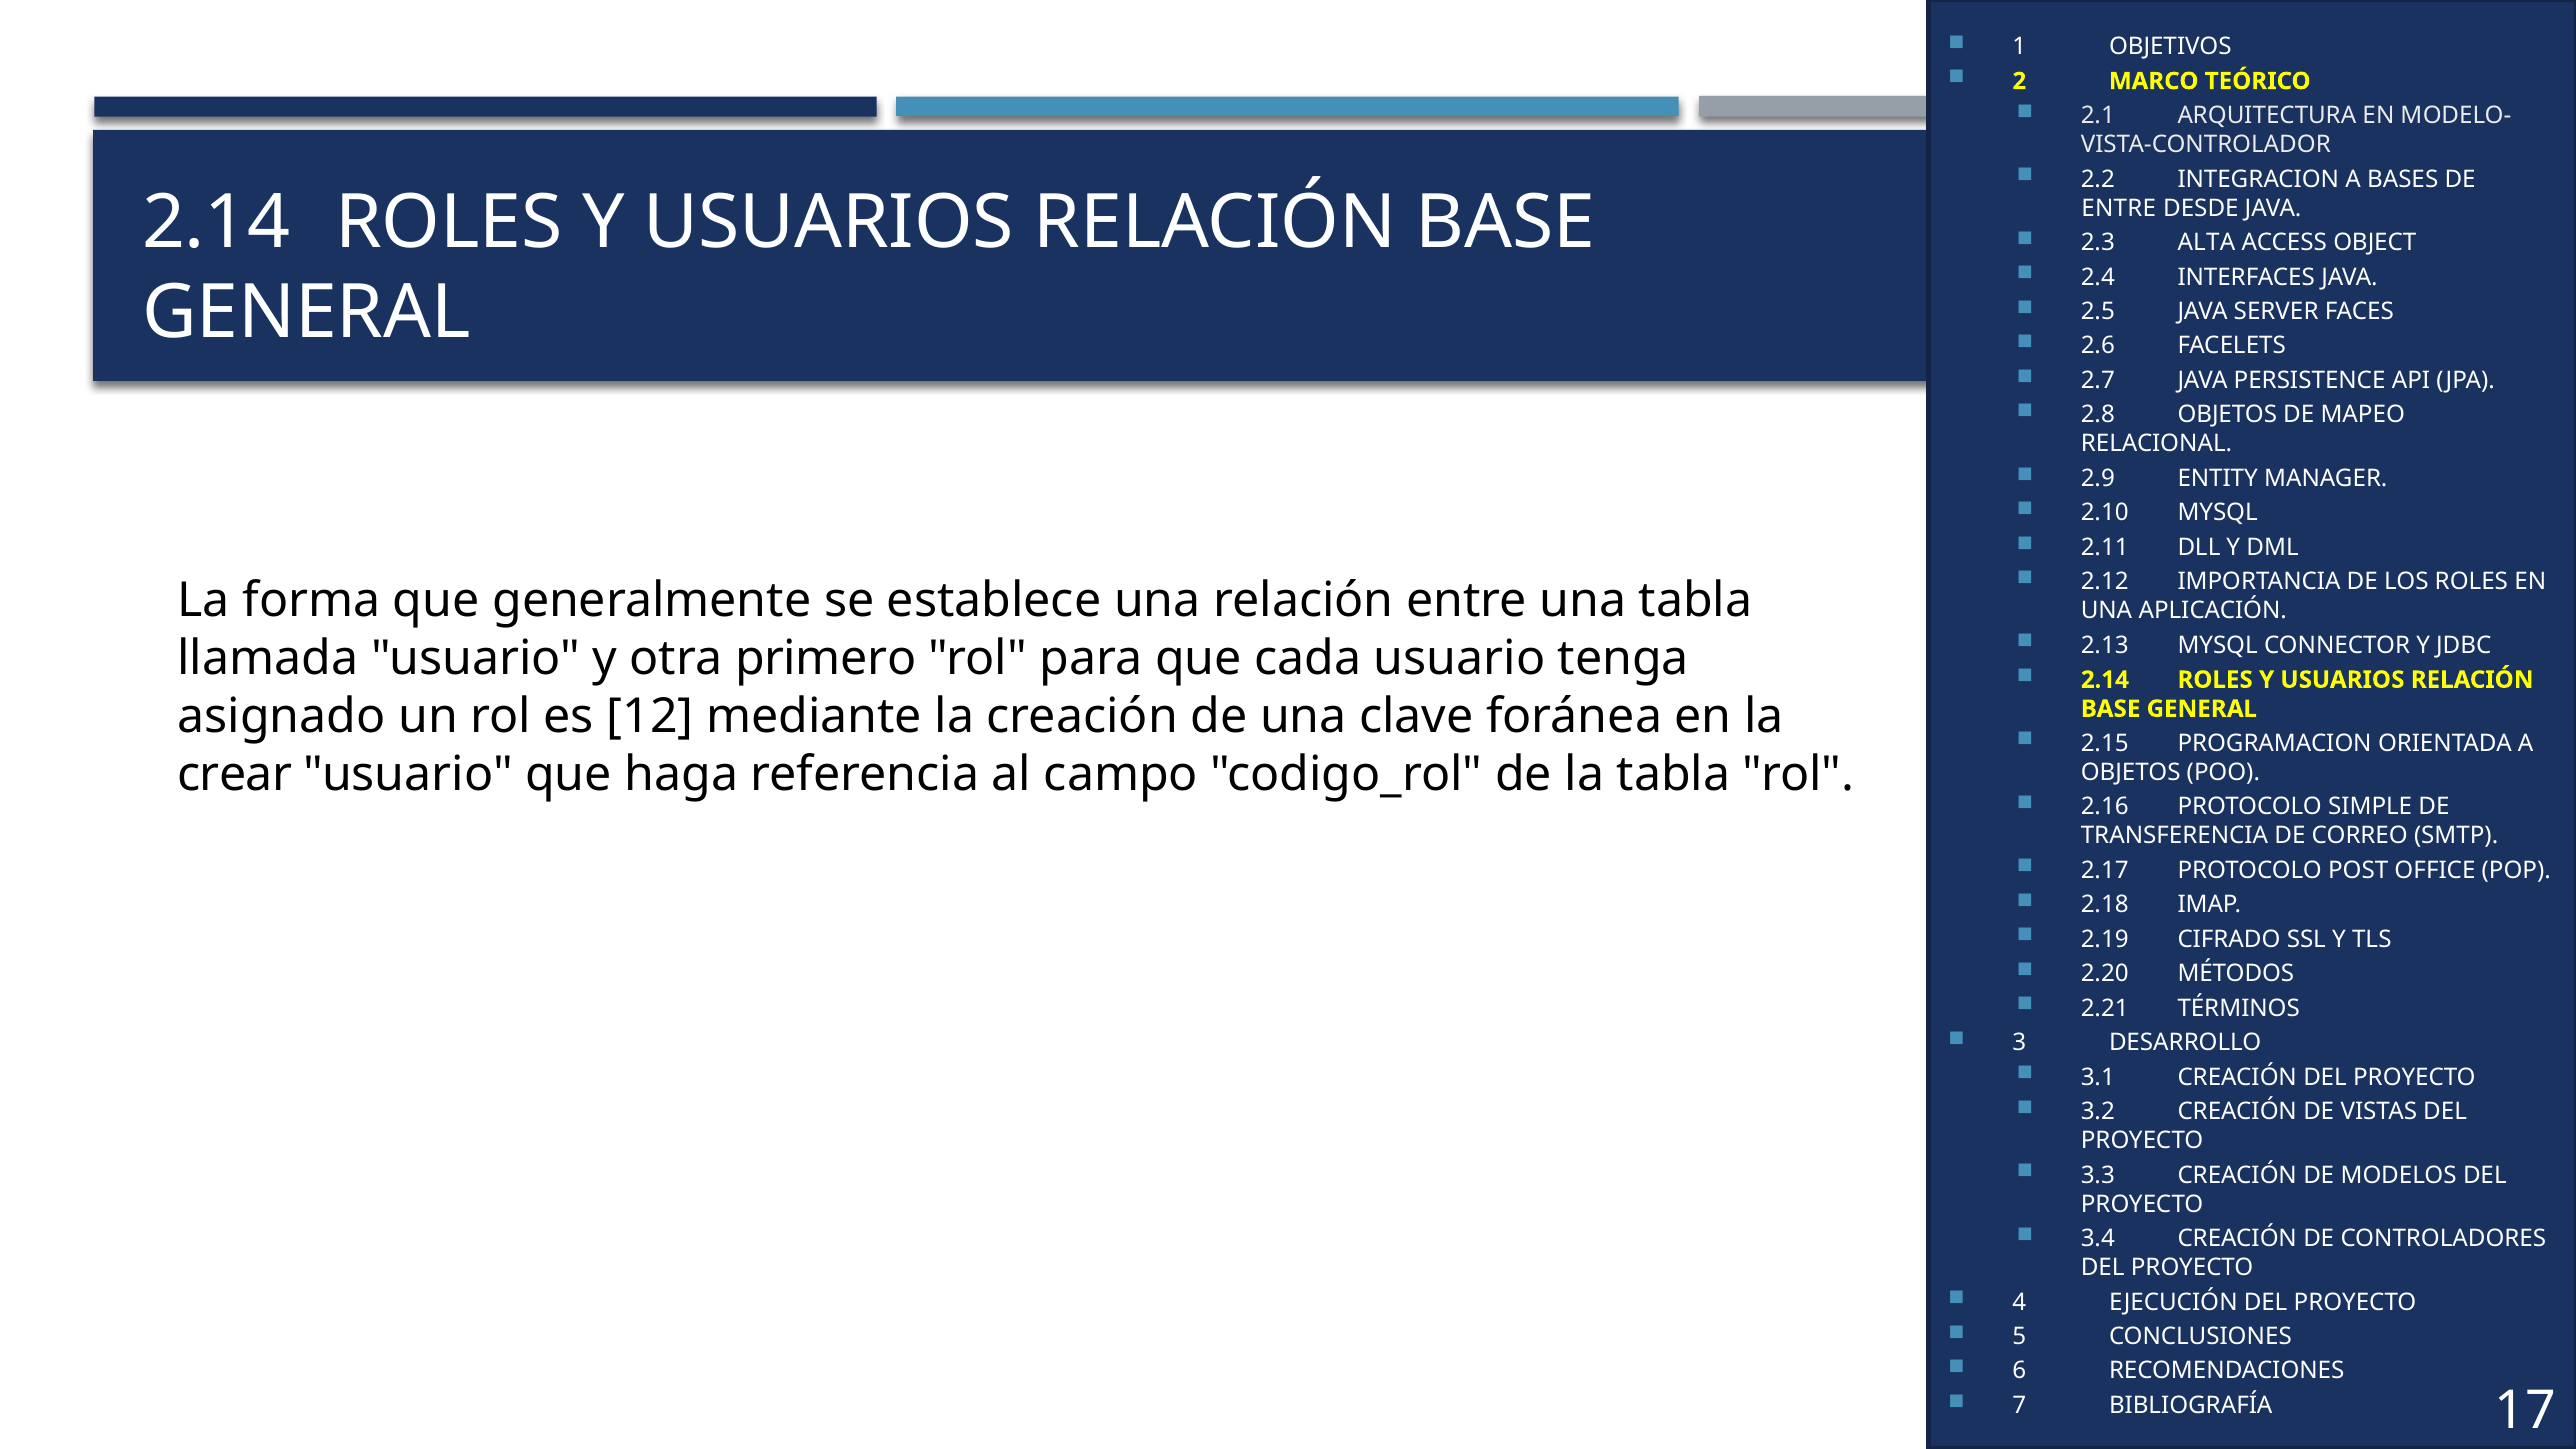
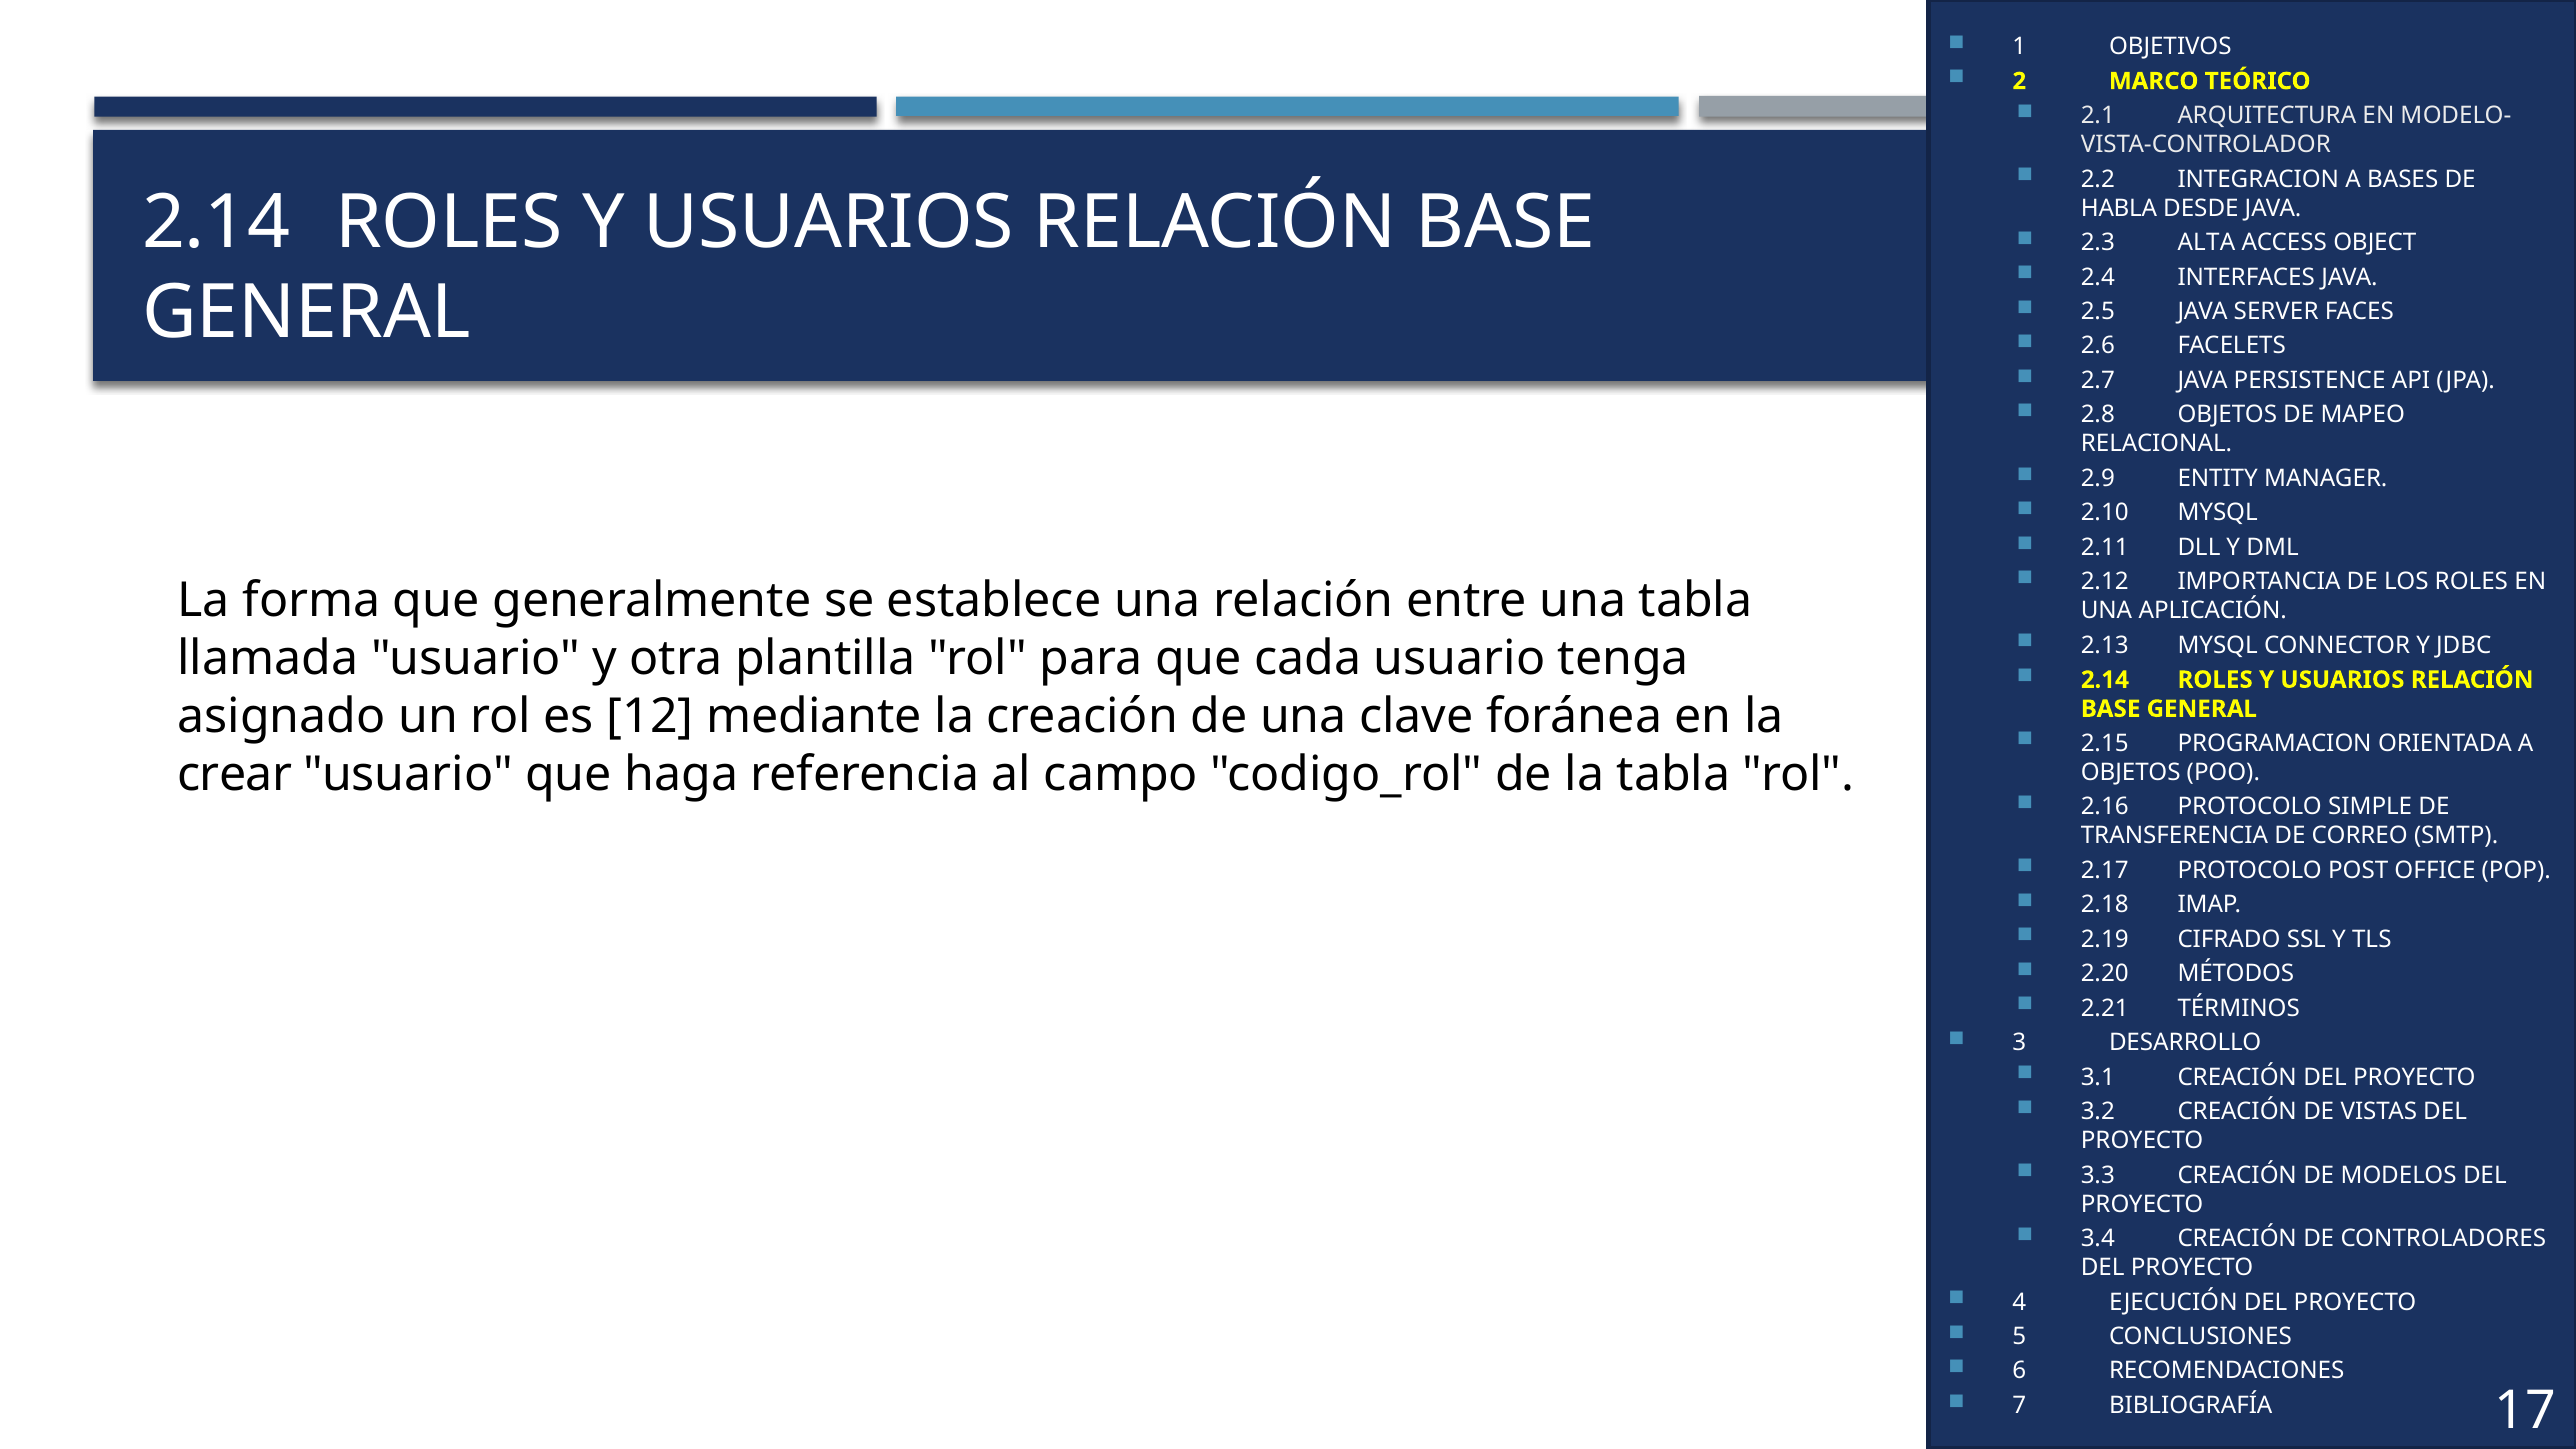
ENTRE: ENTRE -> HABLA (2119, 208)
primero: primero -> plantilla (826, 658)
